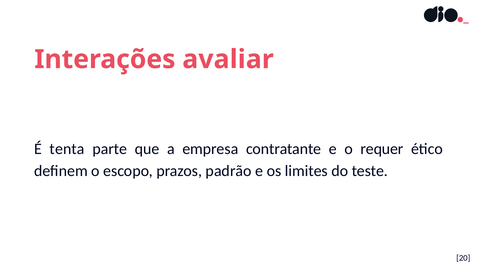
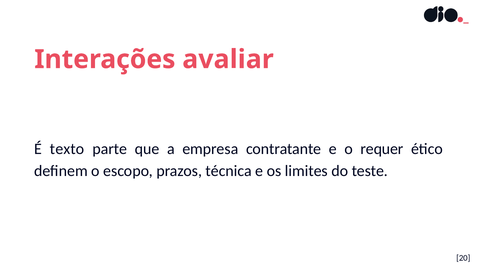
tenta: tenta -> texto (67, 149)
padrão: padrão -> técnica (229, 171)
